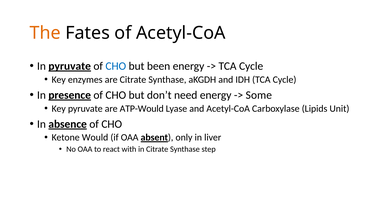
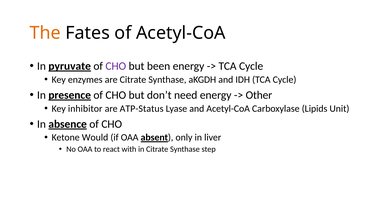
CHO colour: blue -> purple (116, 66)
Some: Some -> Other (259, 95)
Key pyruvate: pyruvate -> inhibitor (85, 108)
ATP-Would: ATP-Would -> ATP-Status (142, 108)
